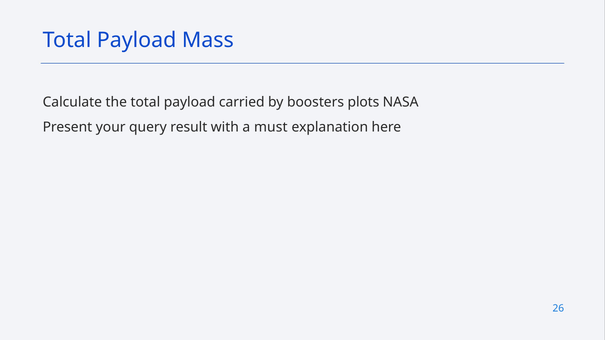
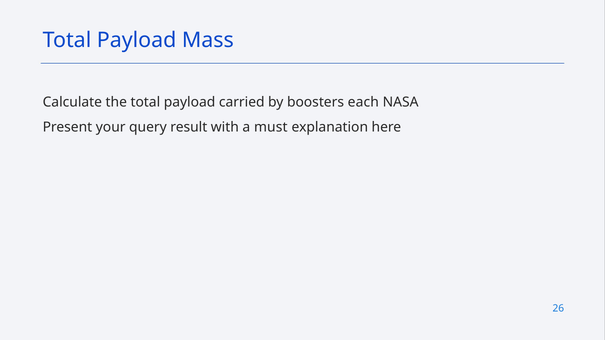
plots: plots -> each (363, 102)
